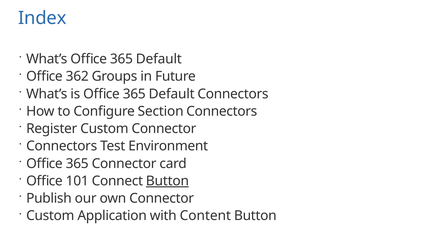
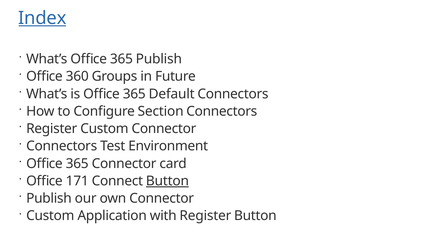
Index underline: none -> present (42, 18)
What’s Office 365 Default: Default -> Publish (159, 59)
362: 362 -> 360 (77, 76)
101: 101 -> 171 (77, 181)
with Content: Content -> Register (205, 216)
